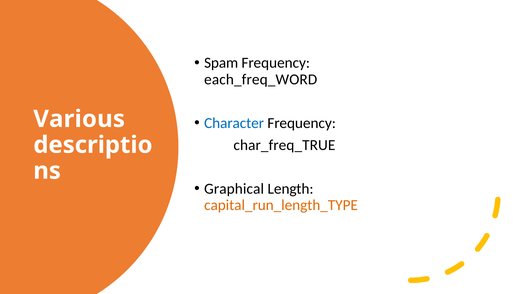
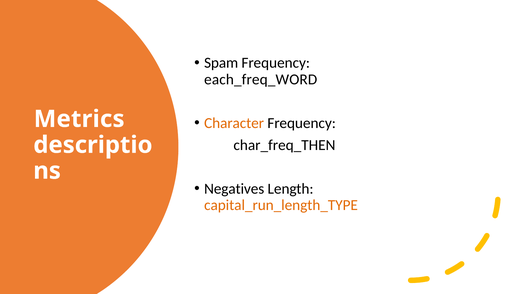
Various: Various -> Metrics (79, 119)
Character colour: blue -> orange (234, 123)
char_freq_TRUE: char_freq_TRUE -> char_freq_THEN (284, 145)
Graphical: Graphical -> Negatives (234, 188)
